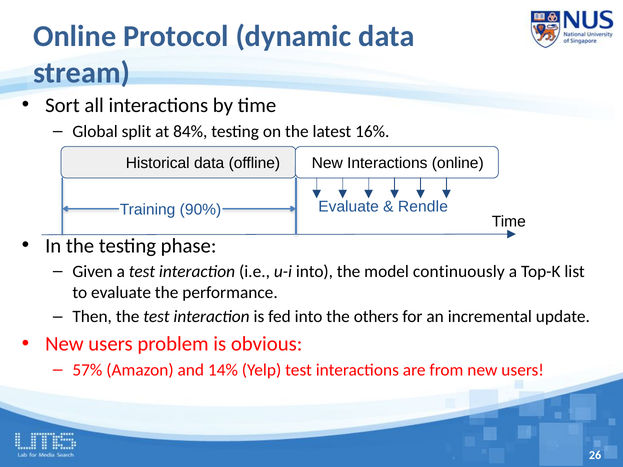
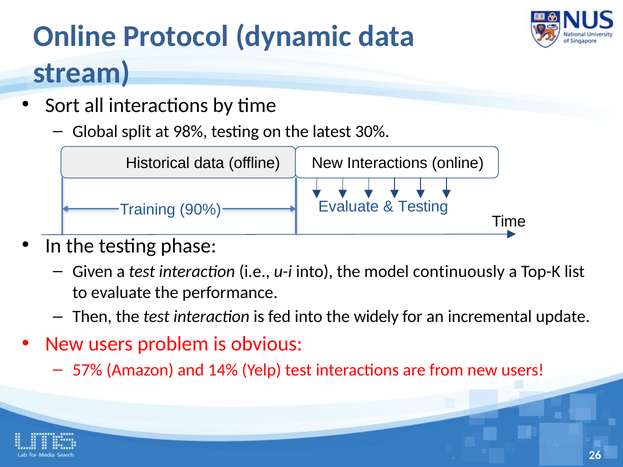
84%: 84% -> 98% (190, 131)
16%: 16% -> 30% (372, 131)
Rendle: Rendle -> Testing (423, 207)
others: others -> widely (376, 317)
